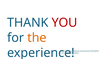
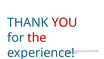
the colour: orange -> red (37, 37)
